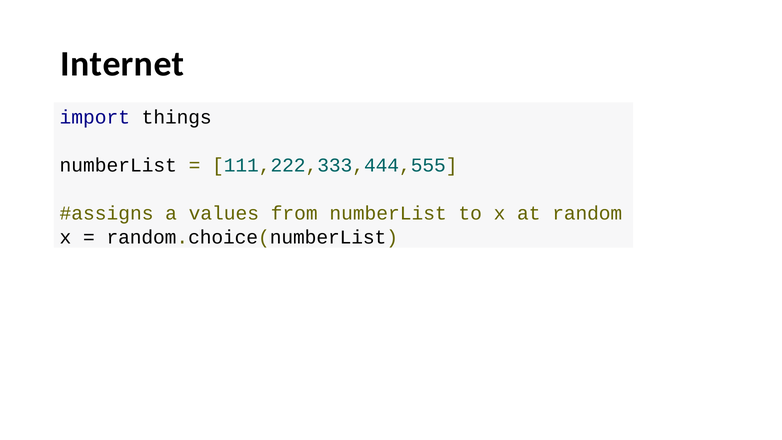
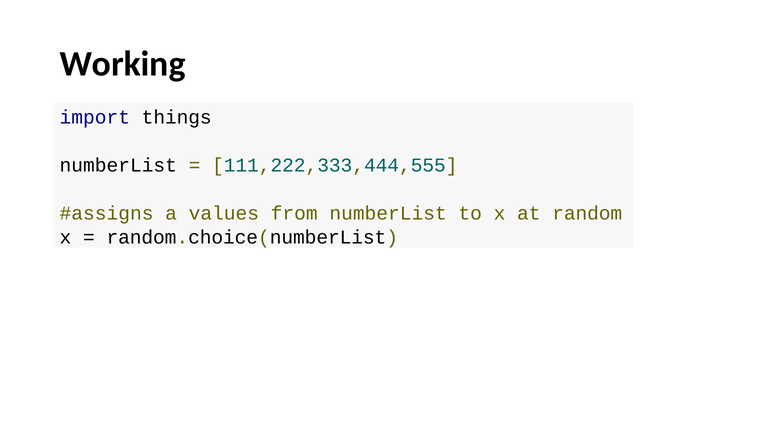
Internet: Internet -> Working (123, 64)
